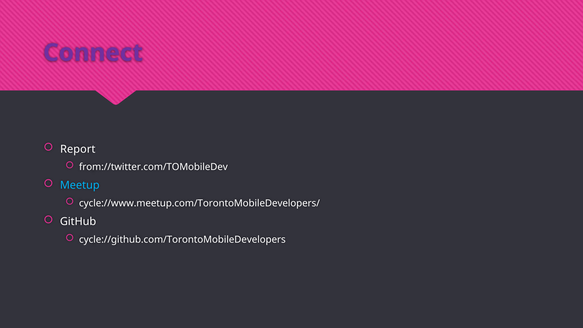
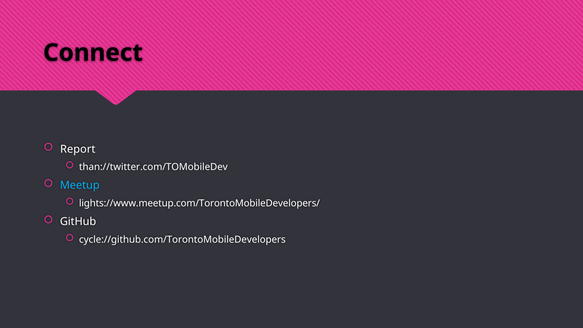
Connect colour: purple -> black (93, 53)
from://twitter.com/TOMobileDev: from://twitter.com/TOMobileDev -> than://twitter.com/TOMobileDev (153, 167)
cycle://www.meetup.com/TorontoMobileDevelopers/: cycle://www.meetup.com/TorontoMobileDevelopers/ -> lights://www.meetup.com/TorontoMobileDevelopers/ (199, 203)
